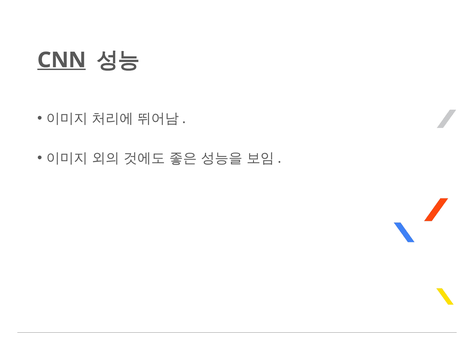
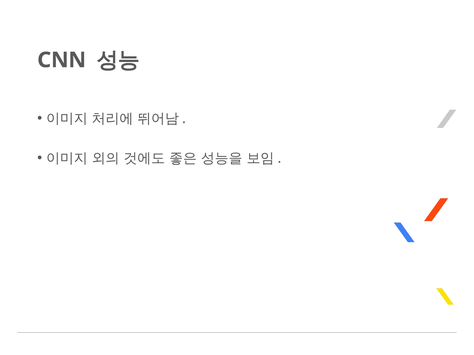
CNN underline: present -> none (62, 60)
